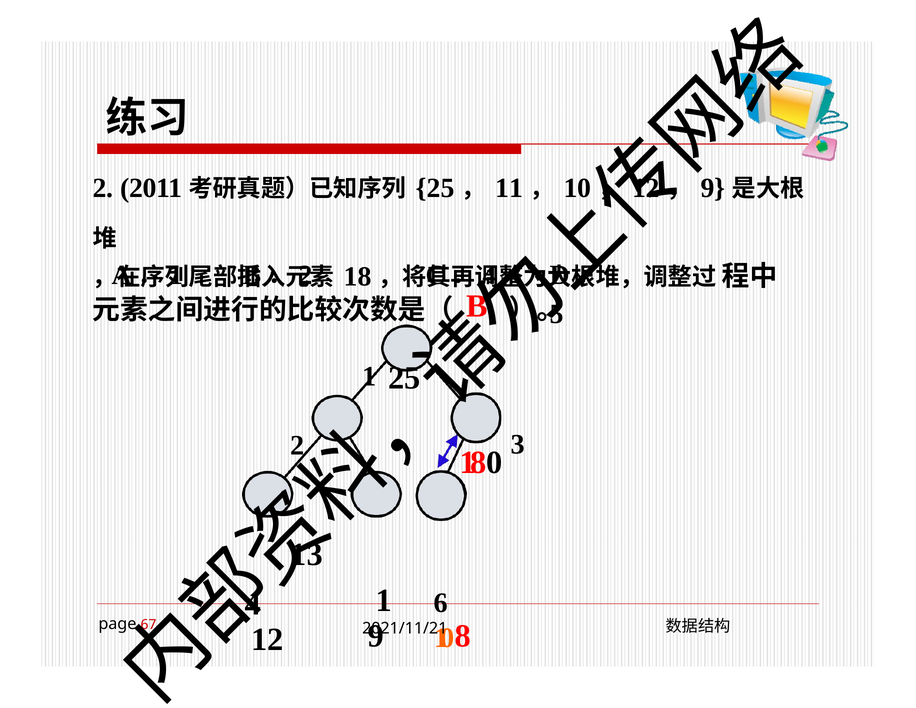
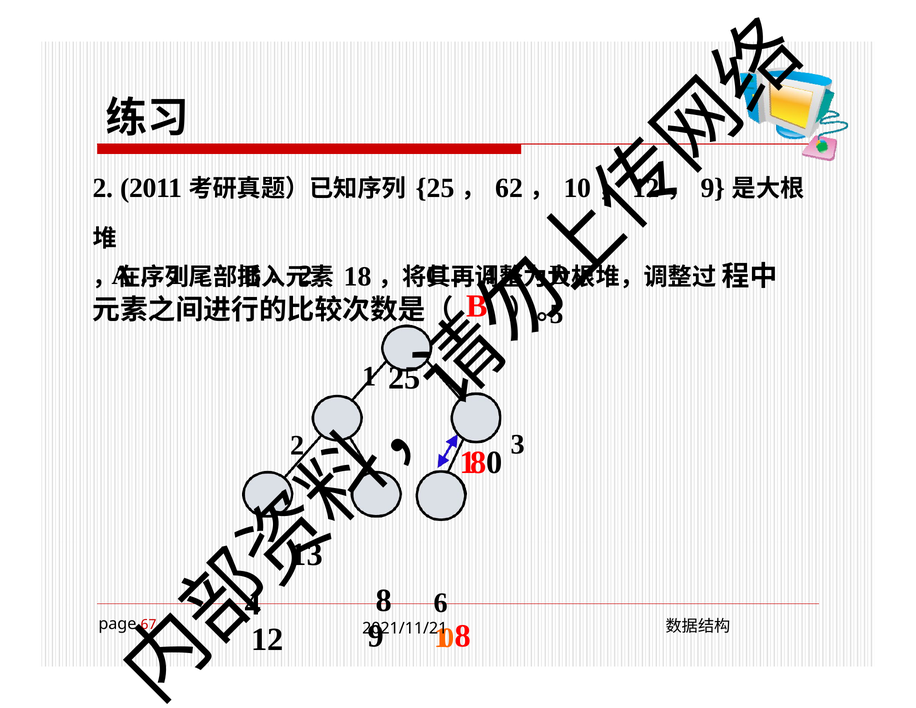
11: 11 -> 62 (509, 188)
1: 1 -> 8 (384, 601)
